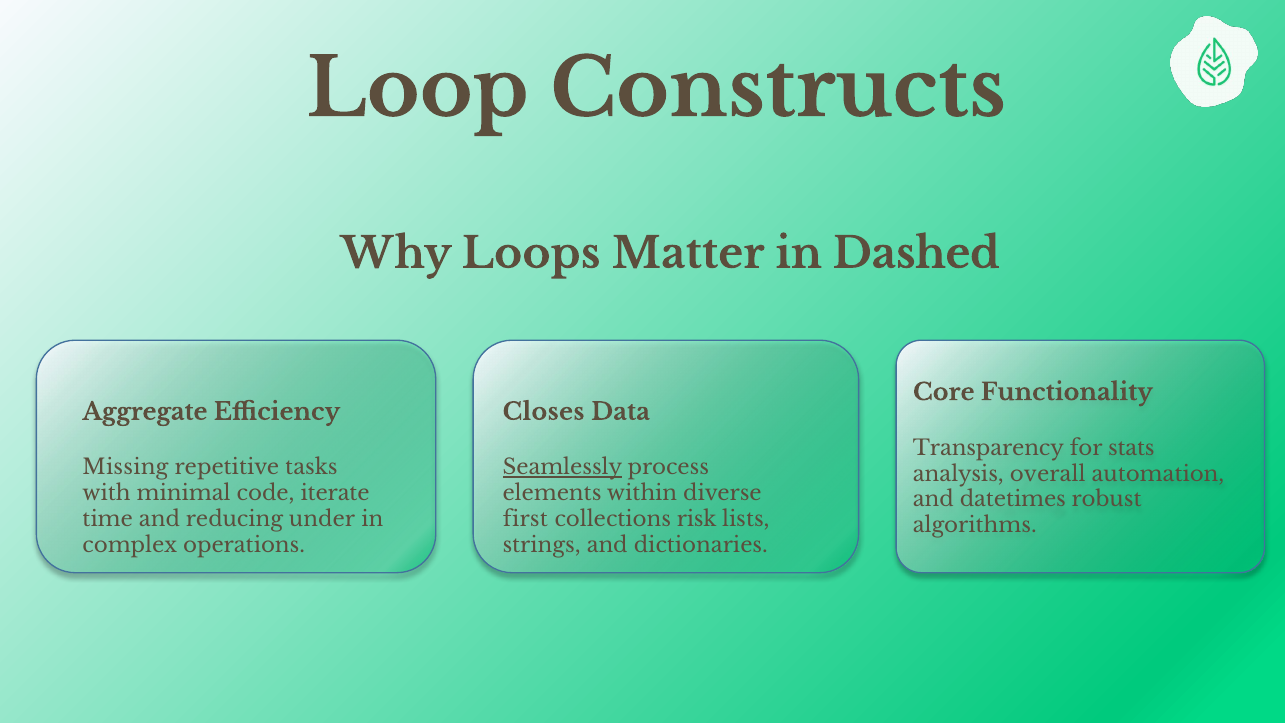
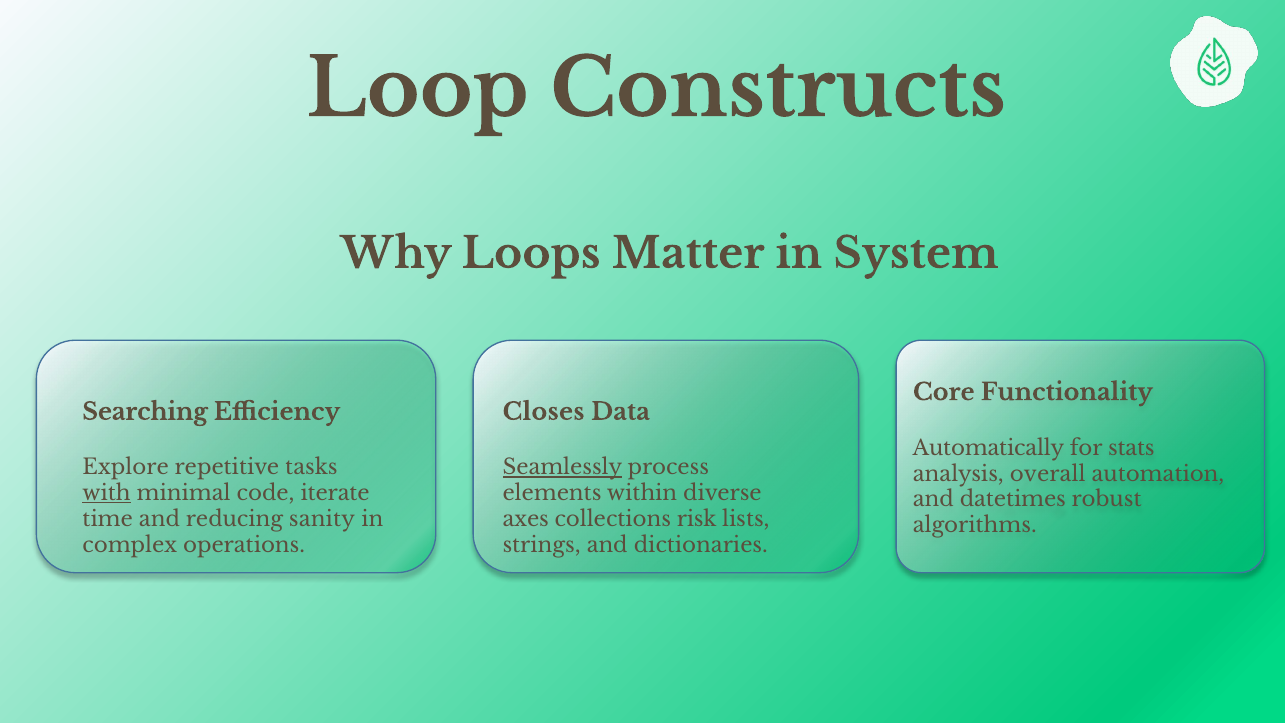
Dashed: Dashed -> System (916, 254)
Aggregate: Aggregate -> Searching (145, 412)
Transparency: Transparency -> Automatically (988, 448)
Missing: Missing -> Explore (126, 468)
with underline: none -> present (107, 493)
under: under -> sanity (322, 519)
first: first -> axes (526, 519)
